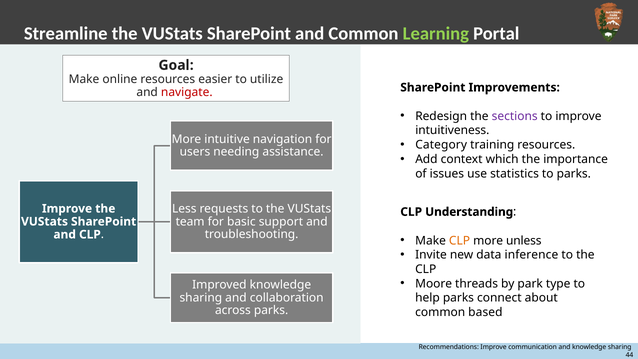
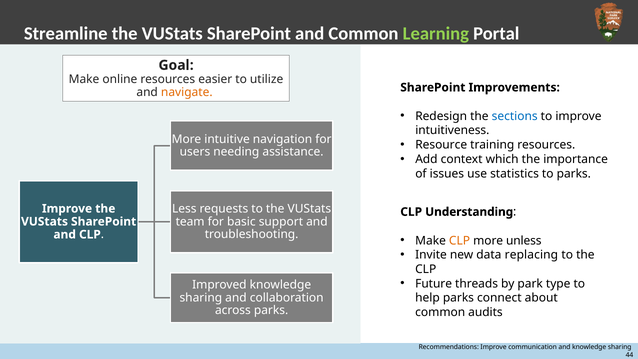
navigate colour: red -> orange (187, 92)
sections colour: purple -> blue (515, 116)
Category: Category -> Resource (441, 145)
inference: inference -> replacing (531, 255)
Moore: Moore -> Future (434, 284)
based: based -> audits (485, 312)
